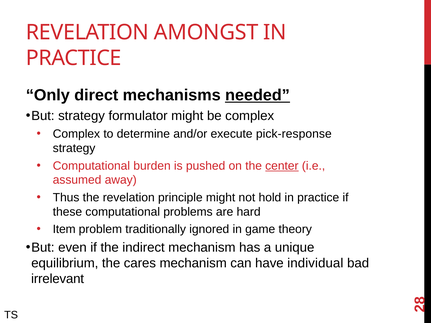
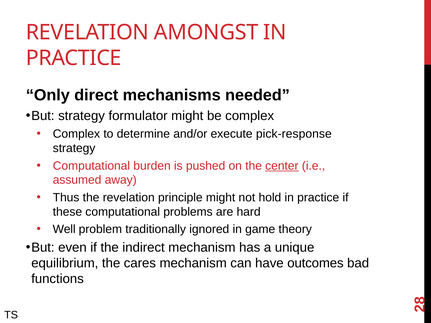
needed underline: present -> none (257, 95)
Item: Item -> Well (64, 229)
individual: individual -> outcomes (315, 263)
irrelevant: irrelevant -> functions (58, 279)
